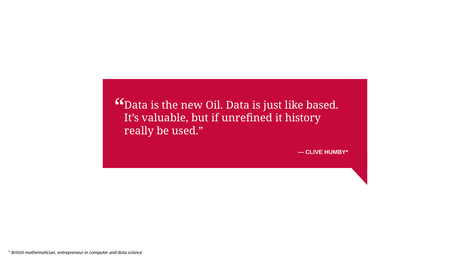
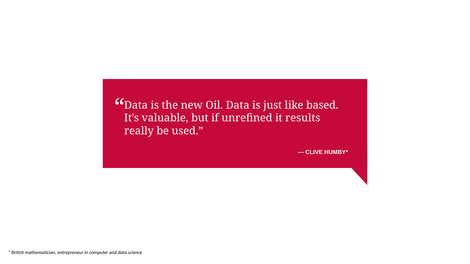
history: history -> results (303, 118)
